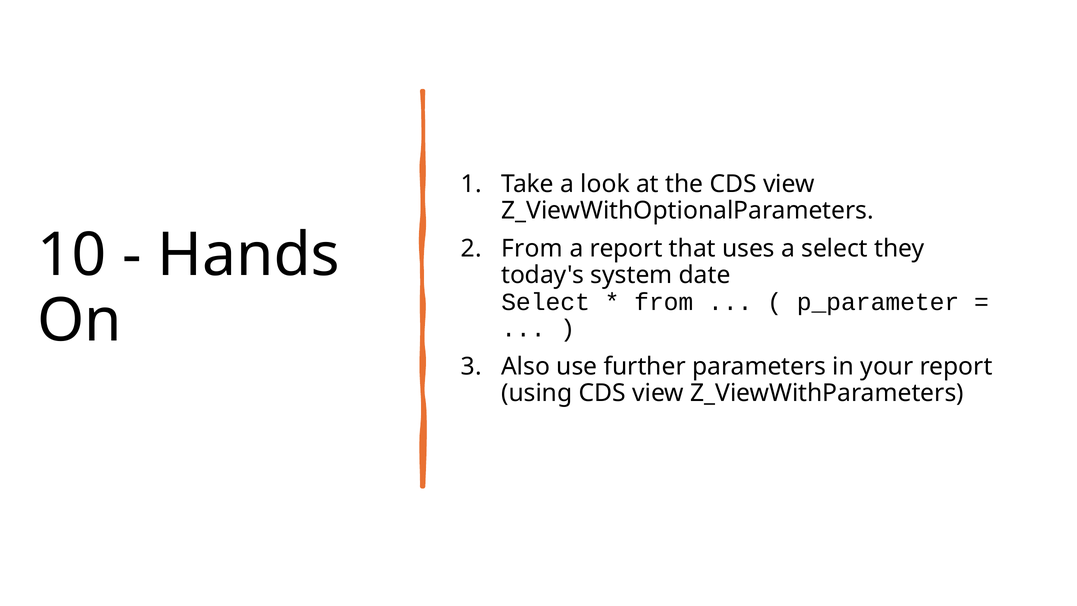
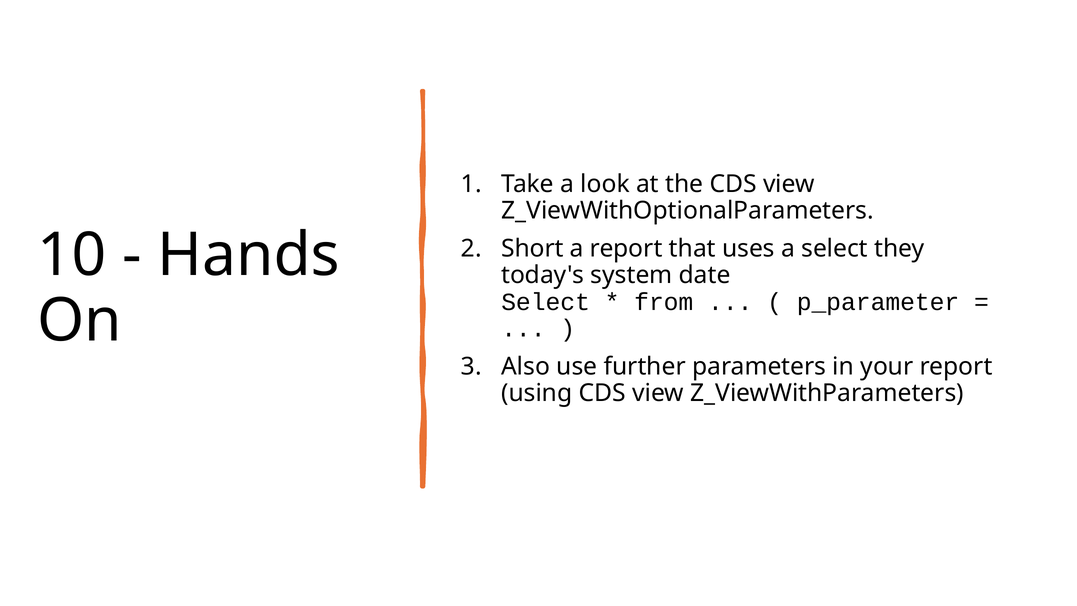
From: From -> Short (532, 249)
